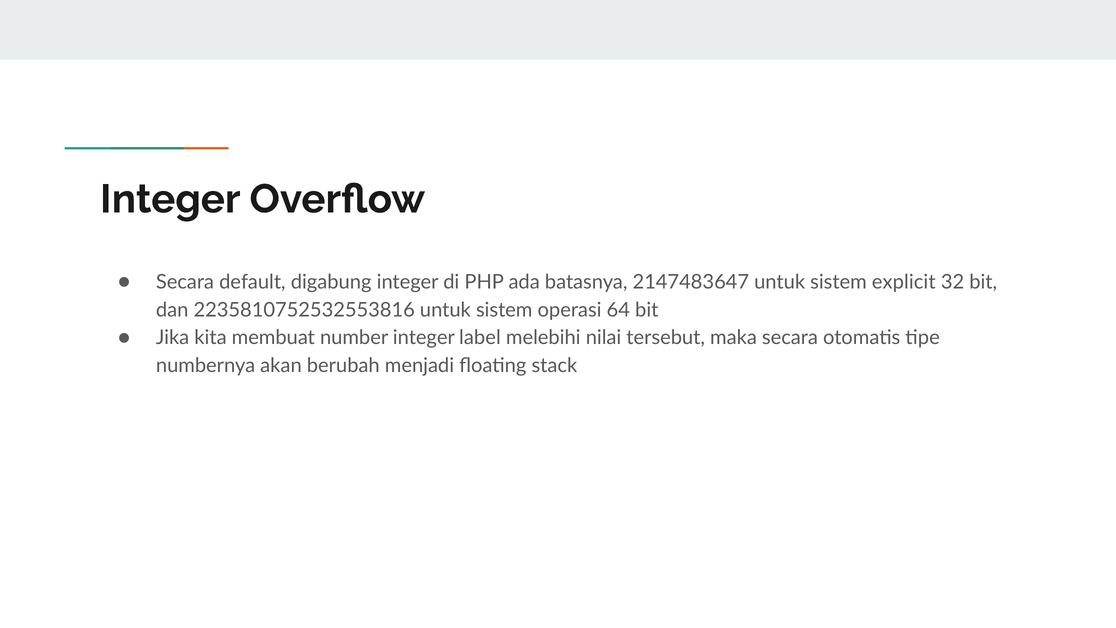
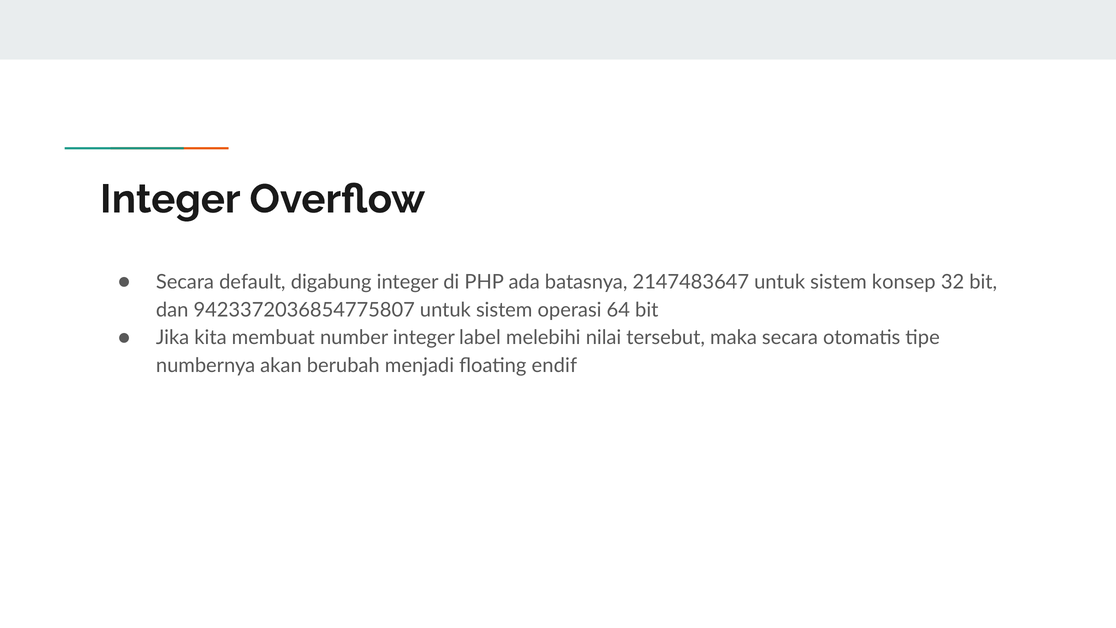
explicit: explicit -> konsep (904, 282)
2235810752532553816: 2235810752532553816 -> 9423372036854775807 (304, 310)
stack: stack -> endif (554, 365)
